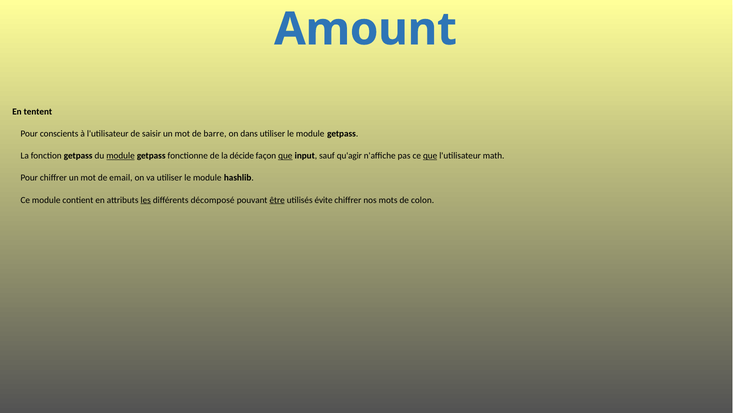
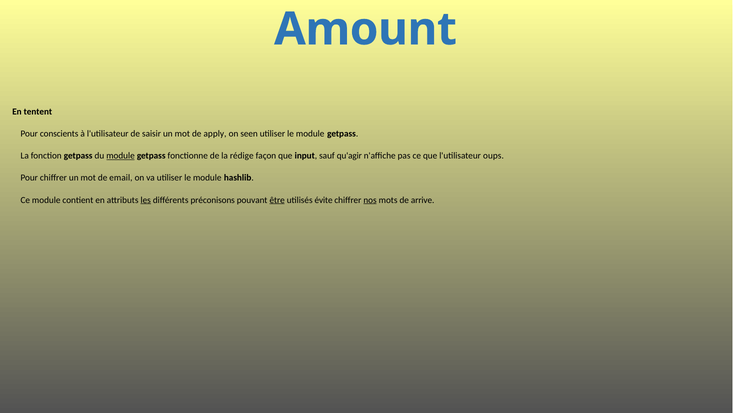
barre: barre -> apply (215, 134)
dans: dans -> seen (249, 134)
décide: décide -> rédige (242, 156)
que underline: present -> none (285, 156)
que underline: present -> none (430, 156)
math: math -> oups (493, 156)
décomposé: décomposé -> préconisons (213, 200)
nos underline: none -> present (370, 200)
colon: colon -> arrive (423, 200)
